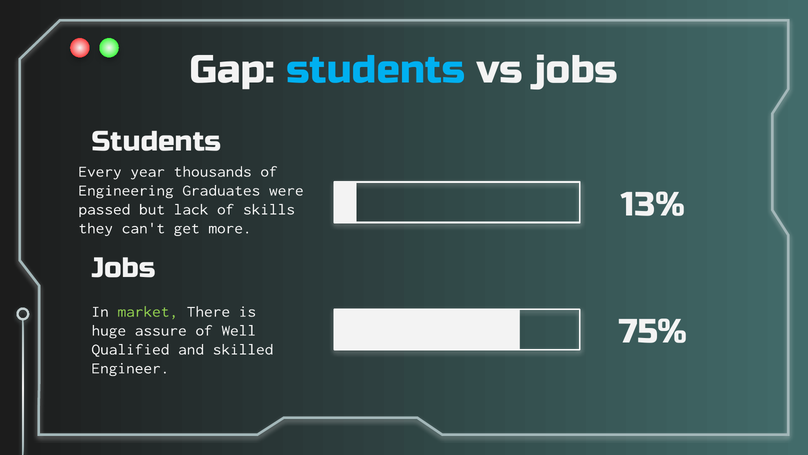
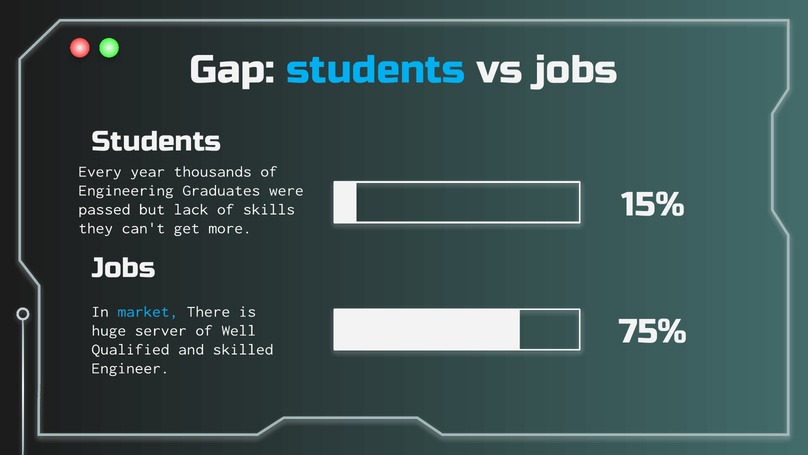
13%: 13% -> 15% (653, 204)
market colour: light green -> light blue (148, 311)
assure: assure -> server (161, 330)
